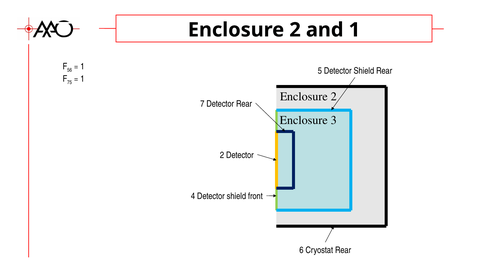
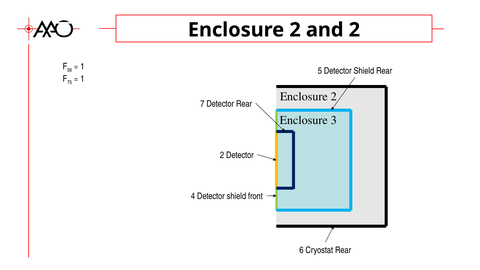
and 1: 1 -> 2 (354, 30)
